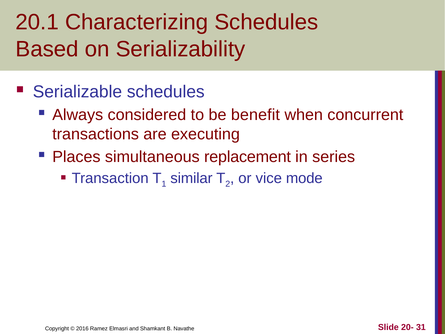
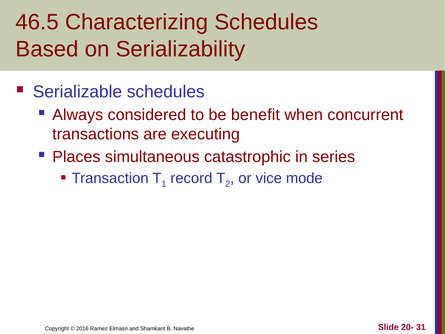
20.1: 20.1 -> 46.5 (37, 22)
replacement: replacement -> catastrophic (247, 157)
similar: similar -> record (191, 178)
